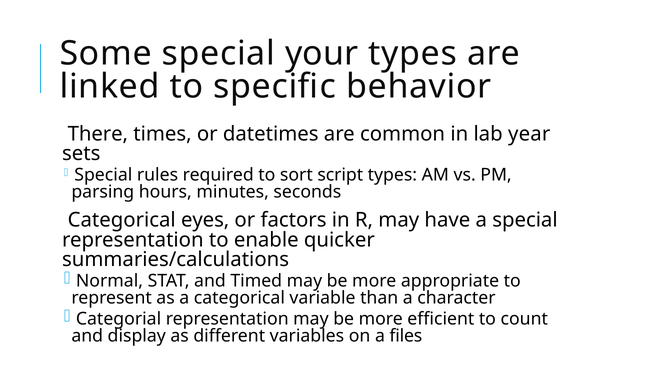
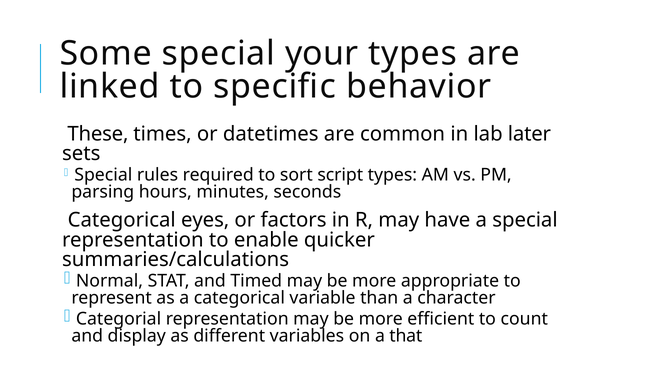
There: There -> These (98, 134)
year: year -> later (529, 134)
files: files -> that (406, 336)
